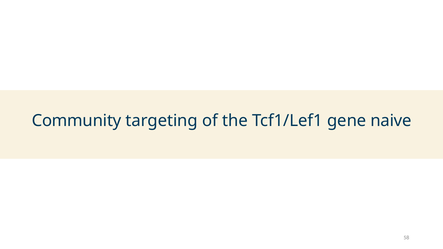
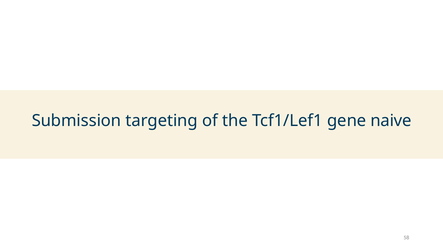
Community: Community -> Submission (76, 121)
